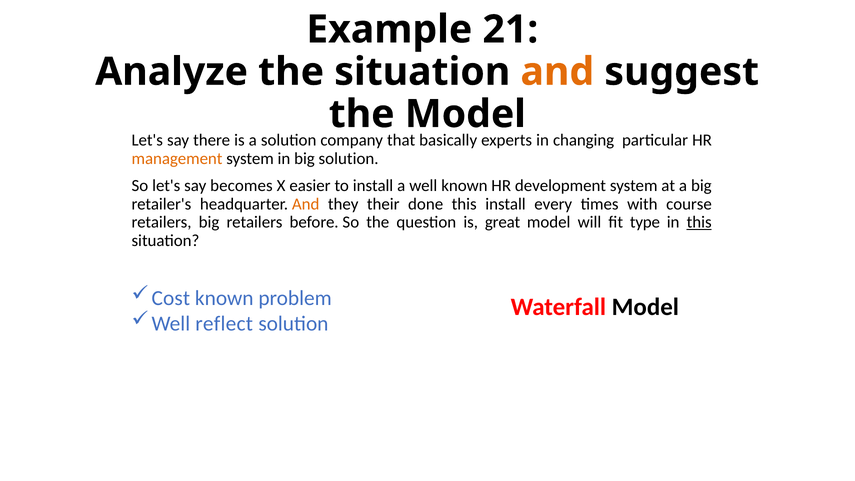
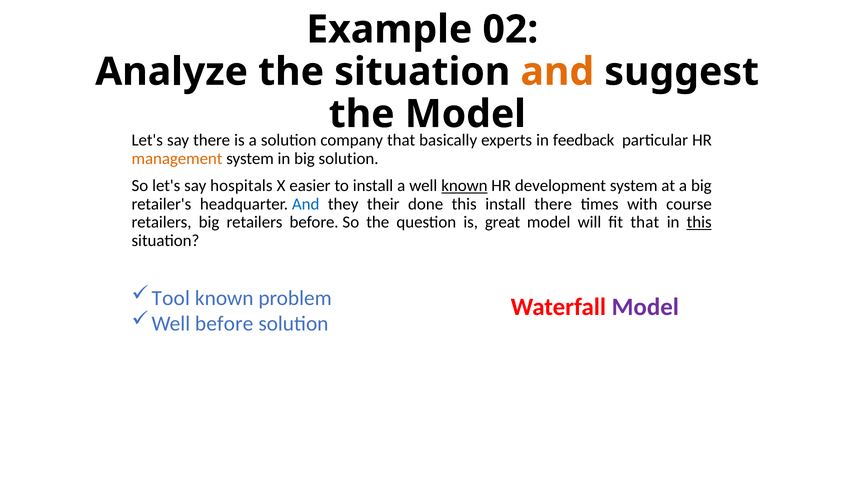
21: 21 -> 02 (510, 30)
changing: changing -> feedback (584, 140)
becomes: becomes -> hospitals (241, 186)
known underline: none -> present (464, 186)
And colour: orange -> blue (306, 204)
install every: every -> there (553, 204)
fit type: type -> that (645, 222)
Cost: Cost -> Tool (171, 298)
Model colour: black -> purple (645, 307)
Well reflect: reflect -> before (224, 324)
